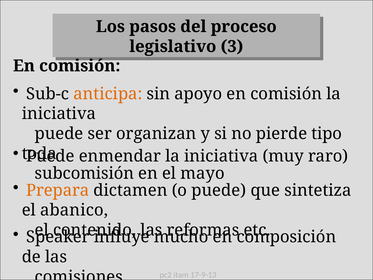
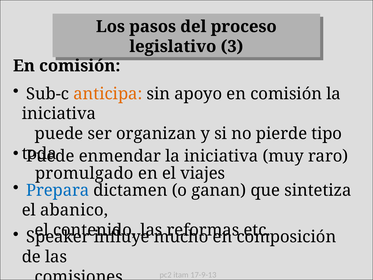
subcomisión: subcomisión -> promulgado (84, 173)
mayo: mayo -> viajes (203, 173)
Prepara colour: orange -> blue (58, 190)
o puede: puede -> ganan (219, 190)
